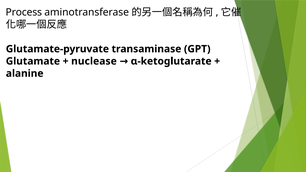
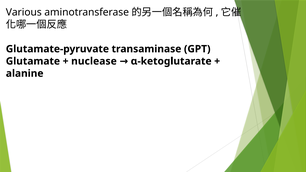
Process: Process -> Various (24, 12)
